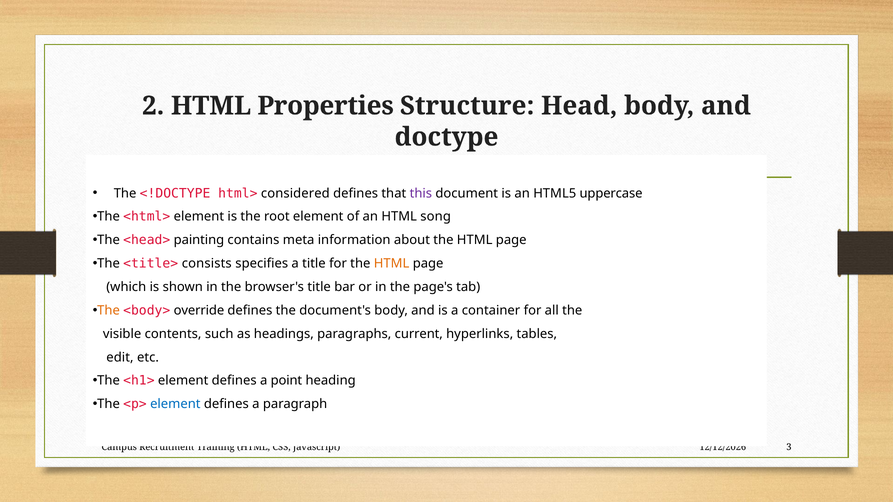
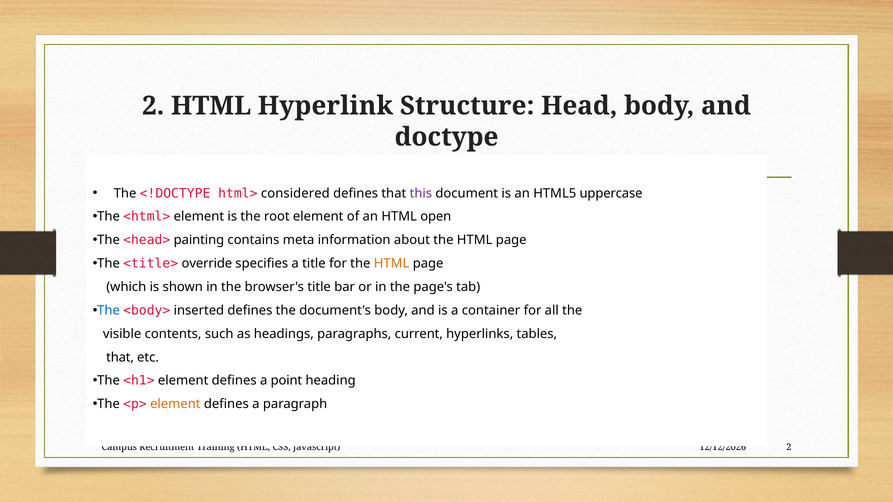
Properties: Properties -> Hyperlink (325, 106)
song: song -> open (436, 217)
consists: consists -> override (207, 264)
The colour: orange -> blue (109, 311)
override: override -> inserted (199, 311)
edit: edit -> that (120, 357)
element colour: blue -> orange (175, 404)
3: 3 -> 2 (789, 447)
